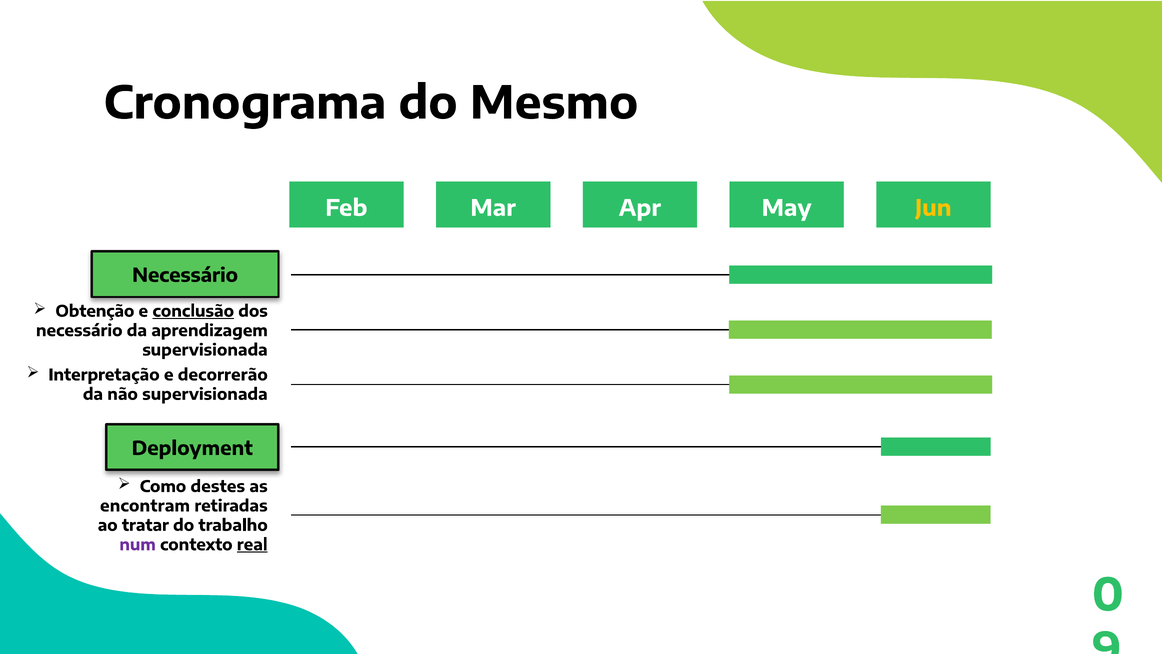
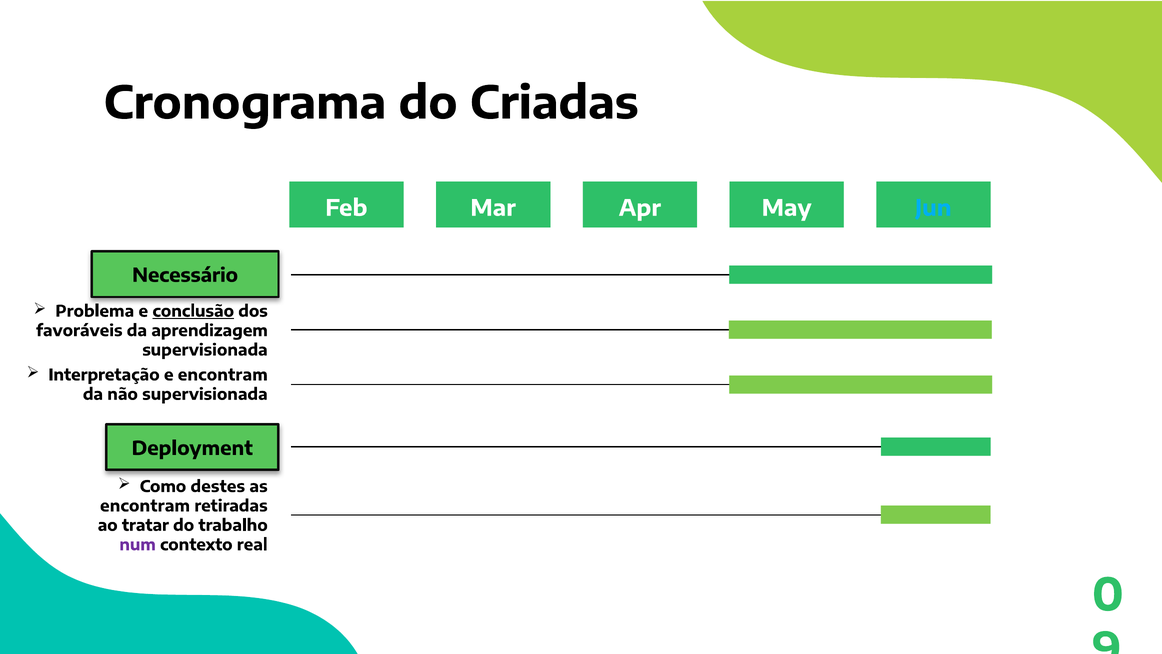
Mesmo: Mesmo -> Criadas (554, 104)
Jun colour: yellow -> light blue (933, 208)
Obtenção: Obtenção -> Problema (95, 311)
necessário: necessário -> favoráveis (79, 331)
e decorrerão: decorrerão -> encontram (223, 375)
real underline: present -> none (252, 545)
